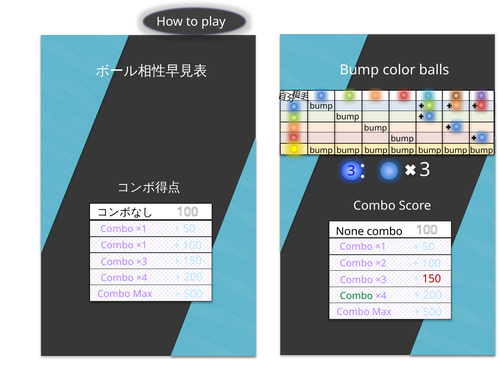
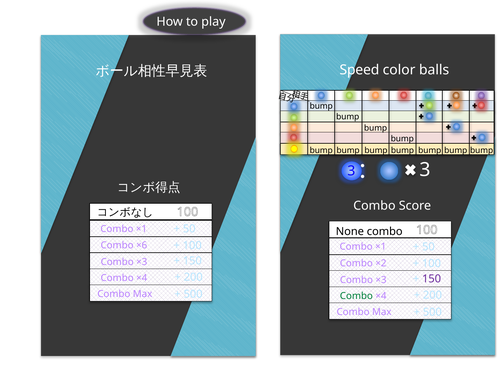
Bump: Bump -> Speed (359, 70)
×1: ×1 -> ×6 (142, 246)
150 colour: red -> purple (432, 279)
